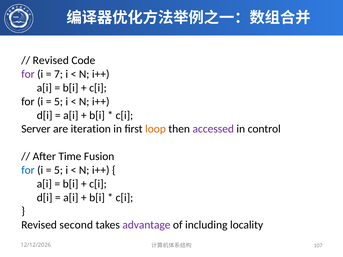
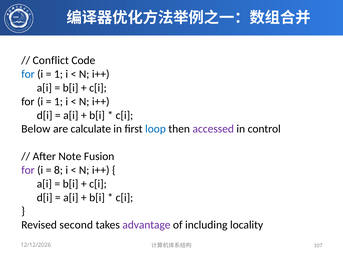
Revised: Revised -> Conflict (51, 60)
for colour: purple -> blue (28, 74)
7: 7 -> 1 (58, 74)
5: 5 -> 1 (58, 102)
Server: Server -> Below (36, 129)
iteration: iteration -> calculate (91, 129)
loop colour: orange -> blue (155, 129)
Time: Time -> Note (70, 157)
for colour: blue -> purple (28, 170)
5: 5 -> 8 (58, 170)
